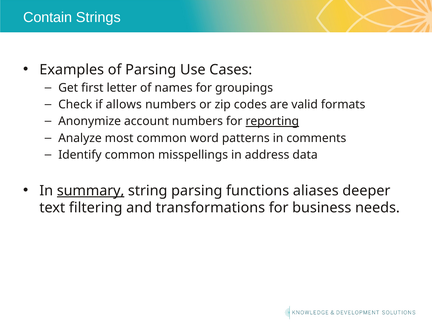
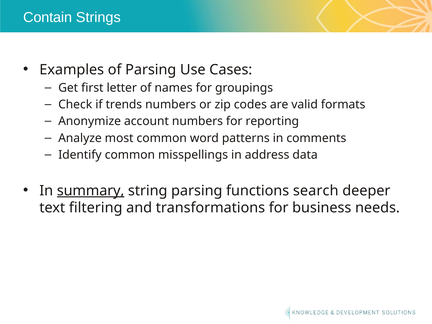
allows: allows -> trends (124, 105)
reporting underline: present -> none (272, 121)
aliases: aliases -> search (316, 191)
